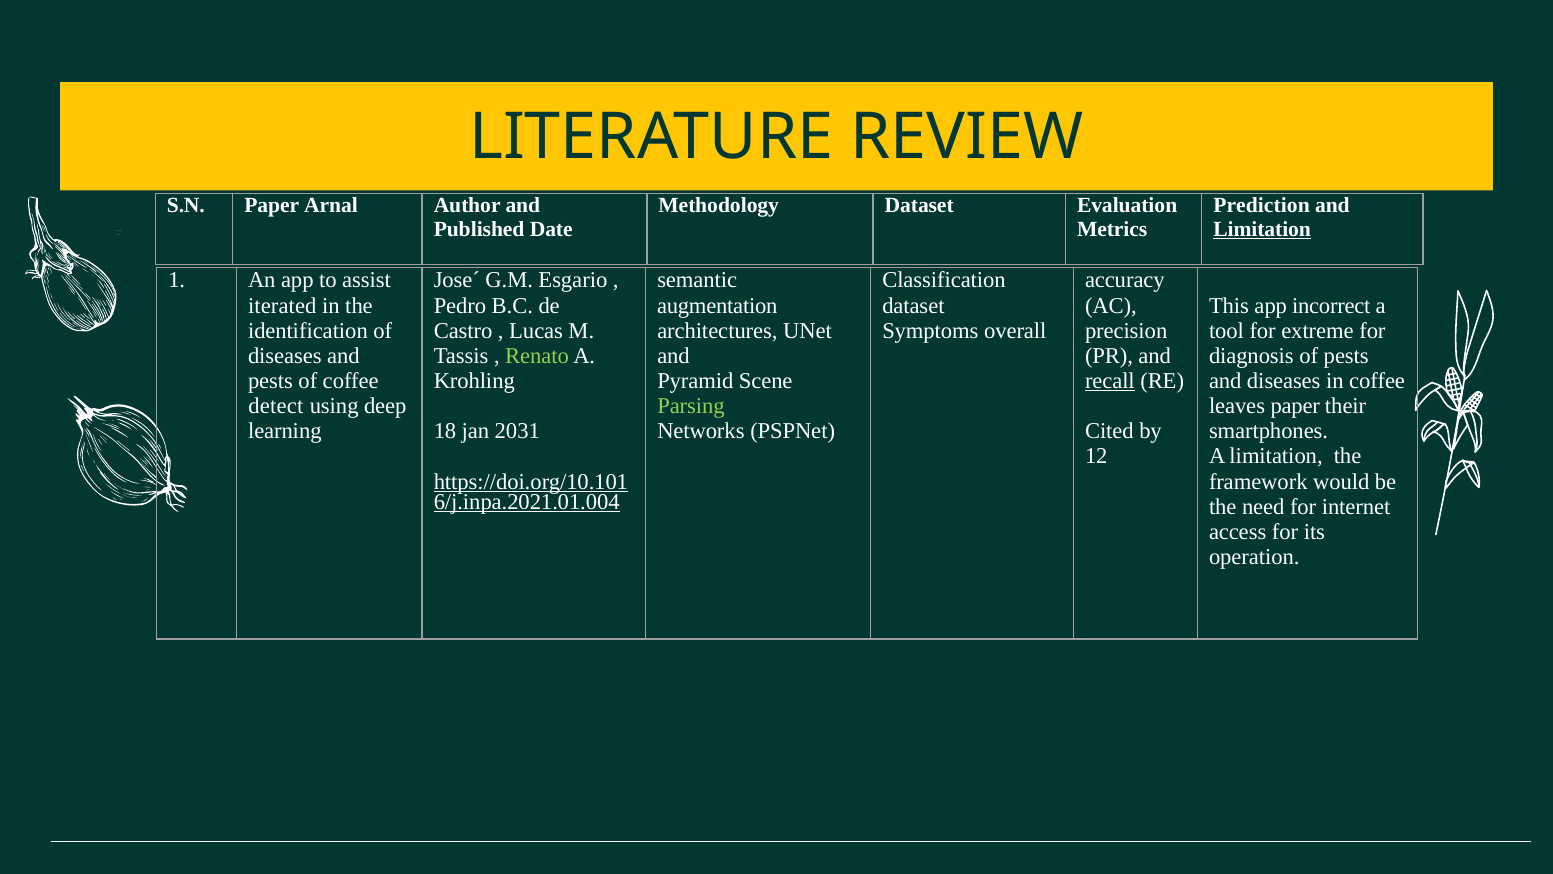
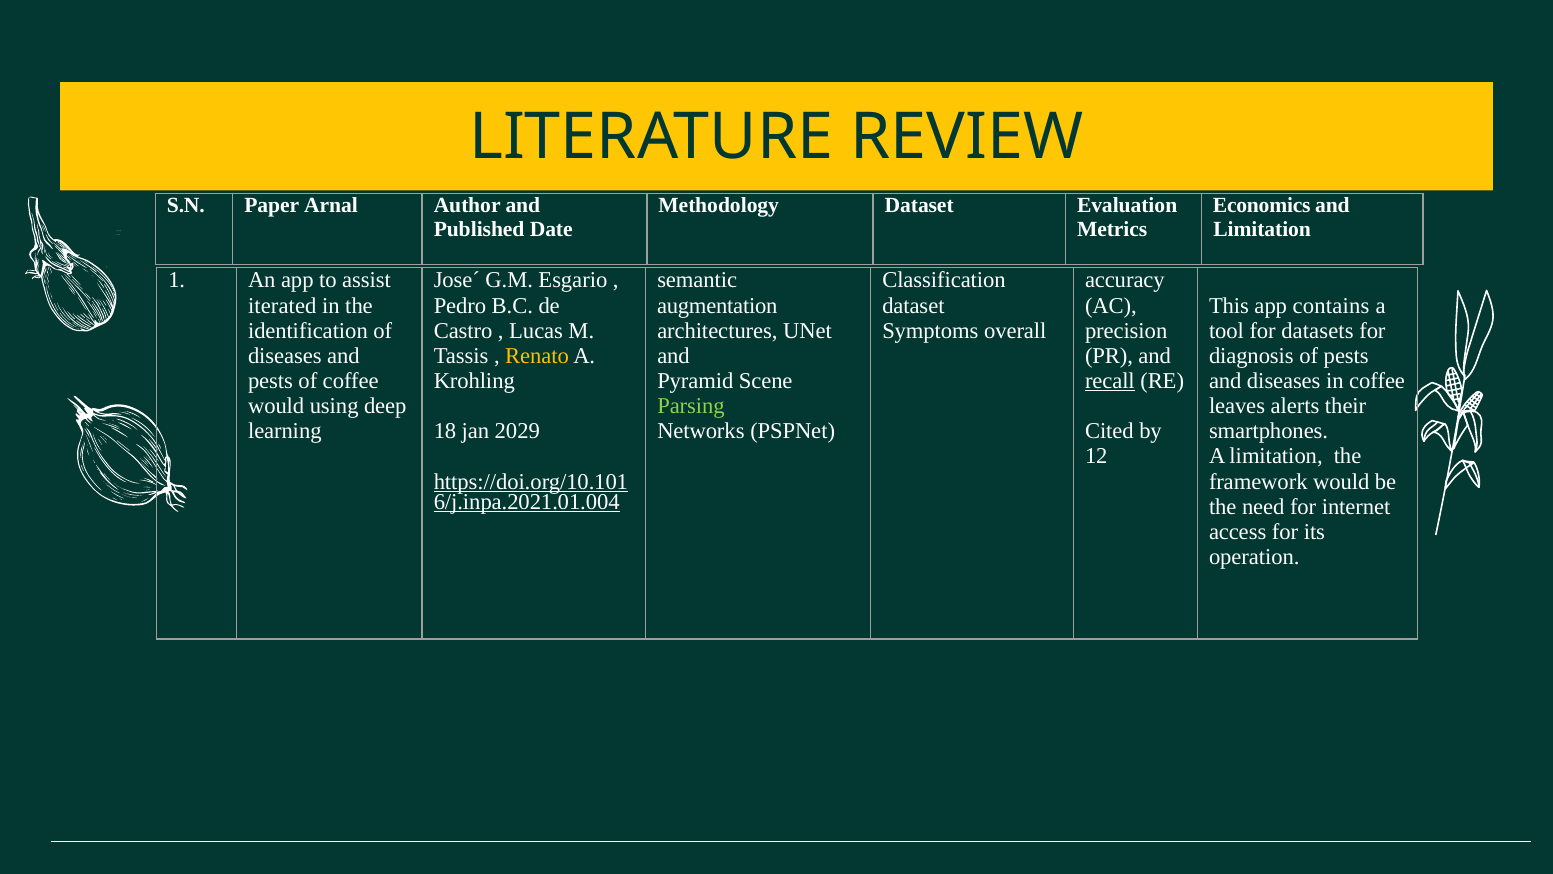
Prediction: Prediction -> Economics (1262, 205)
Limitation underline: present -> none (1262, 229)
incorrect: incorrect -> contains (1331, 305)
extreme: extreme -> datasets (1317, 331)
Renato colour: light green -> yellow (537, 356)
detect: detect -> would (276, 406)
leaves paper: paper -> alerts (1295, 406)
2031: 2031 -> 2029 (517, 431)
